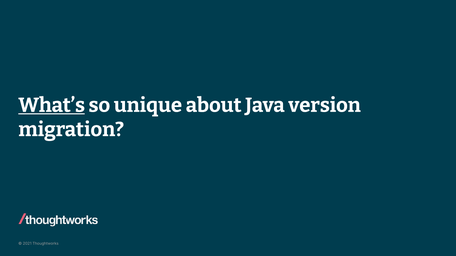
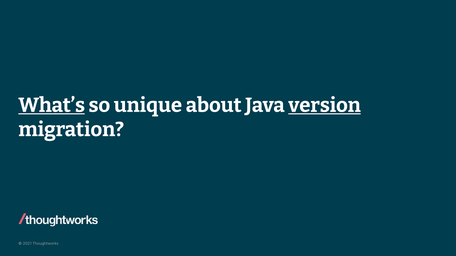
version underline: none -> present (325, 105)
